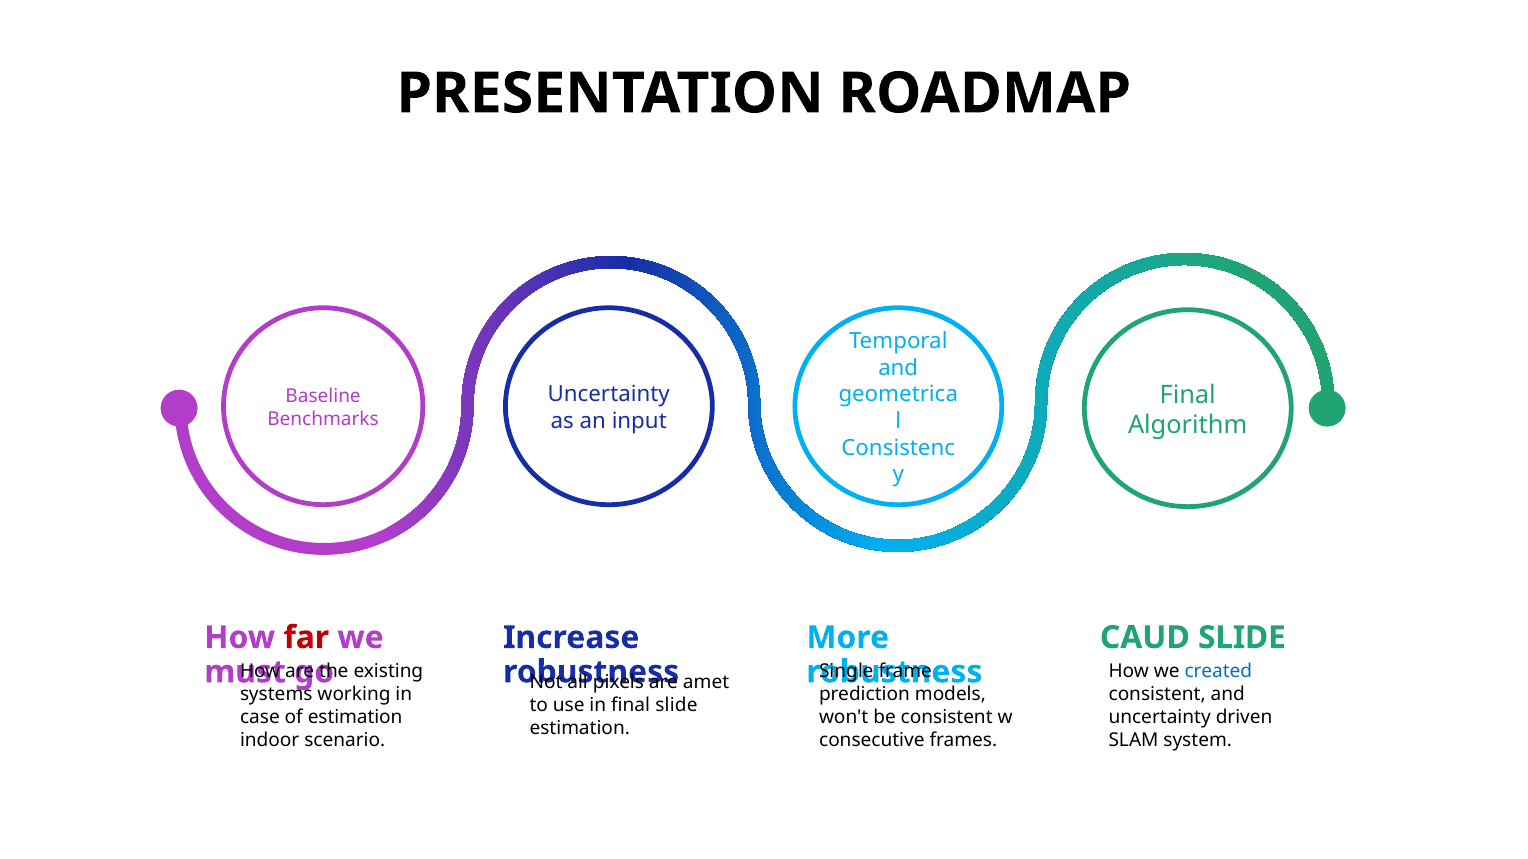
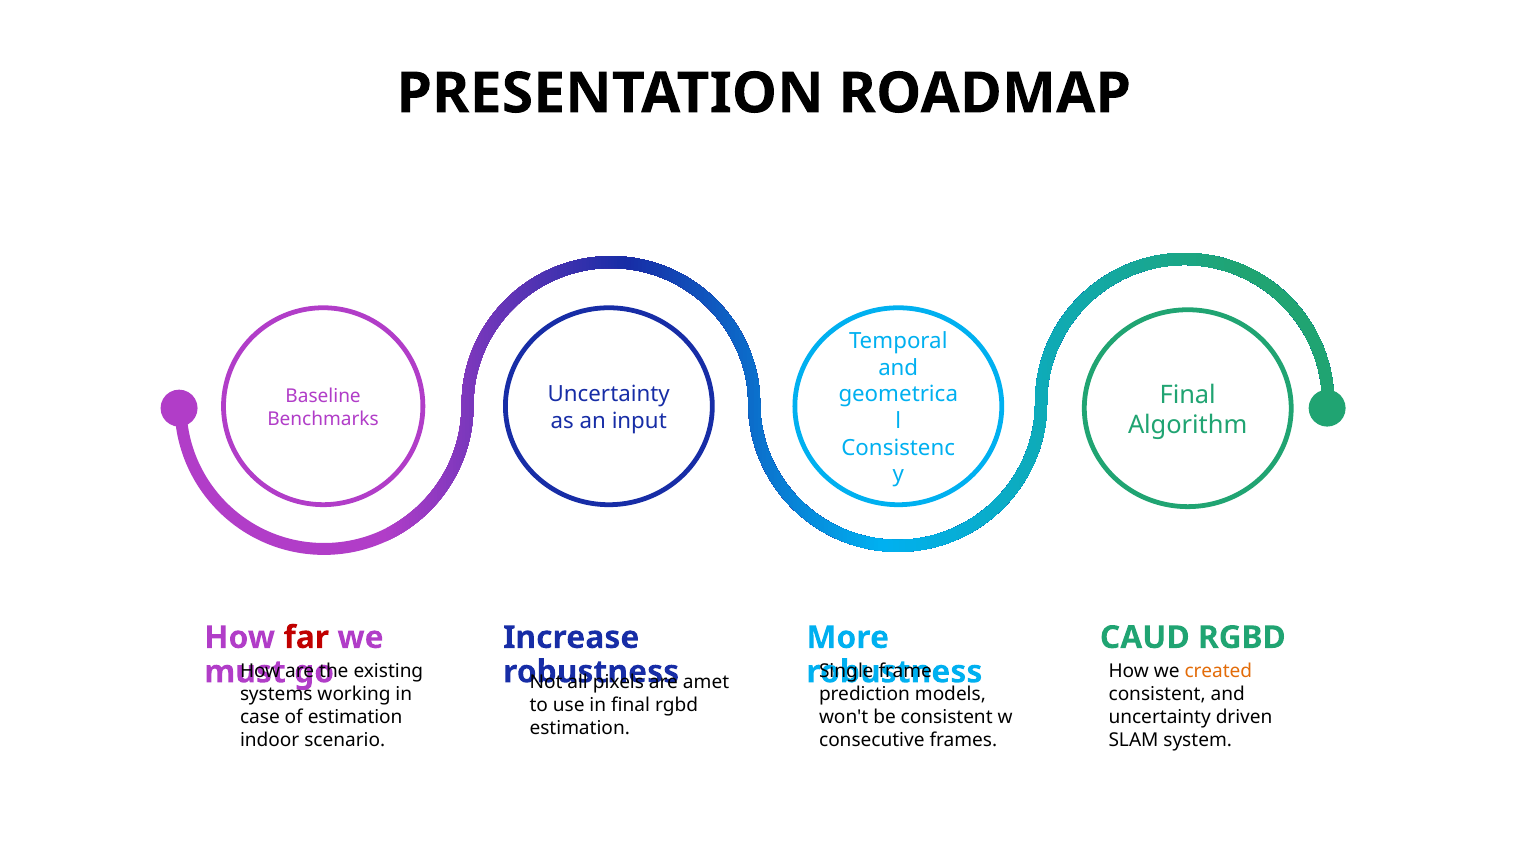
CAUD SLIDE: SLIDE -> RGBD (1242, 638)
created colour: blue -> orange (1218, 672)
final slide: slide -> rgbd (677, 706)
